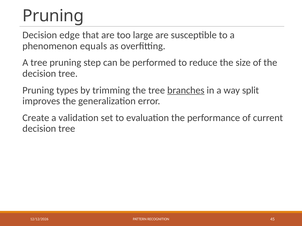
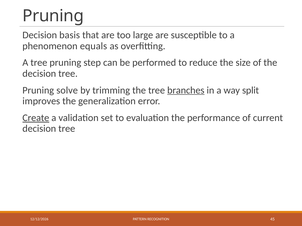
edge: edge -> basis (70, 35)
types: types -> solve (67, 90)
Create underline: none -> present (36, 118)
